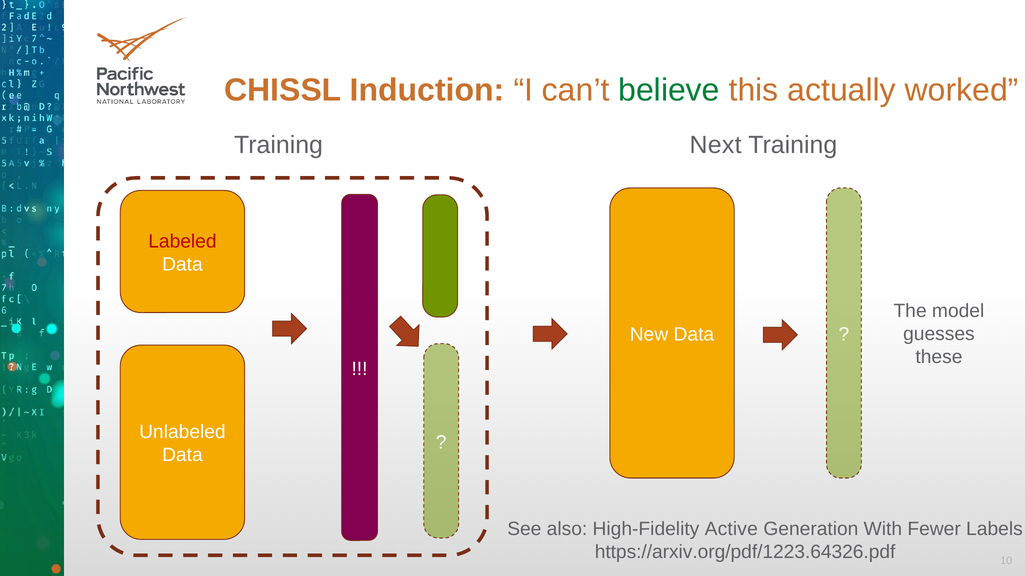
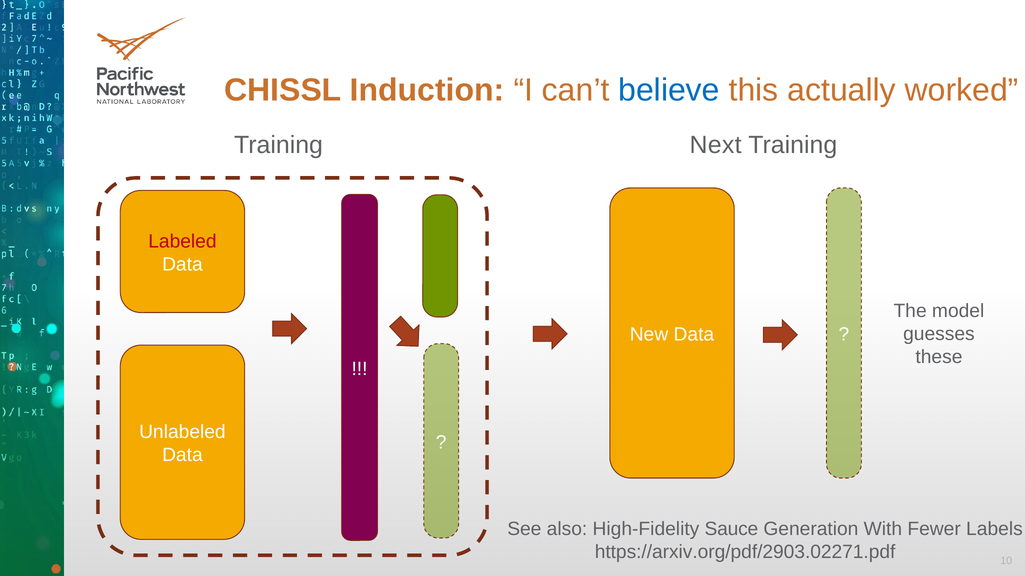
believe colour: green -> blue (669, 90)
Active: Active -> Sauce (731, 529)
https://arxiv.org/pdf/1223.64326.pdf: https://arxiv.org/pdf/1223.64326.pdf -> https://arxiv.org/pdf/2903.02271.pdf (745, 552)
